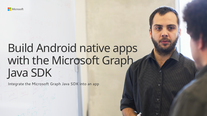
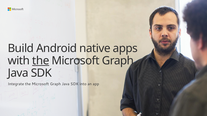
the underline: none -> present (41, 61)
